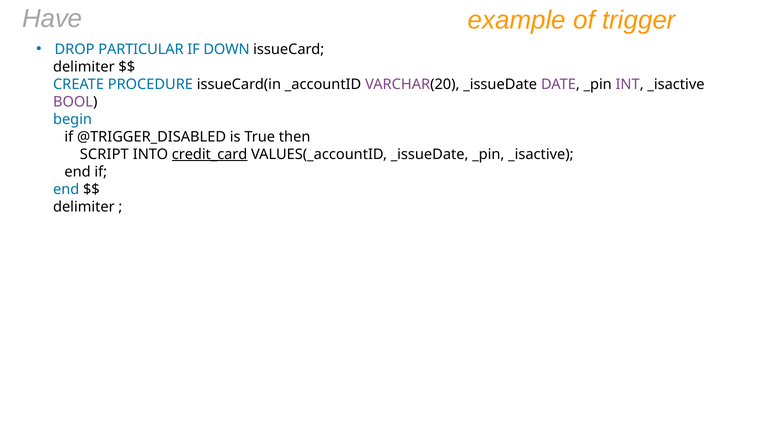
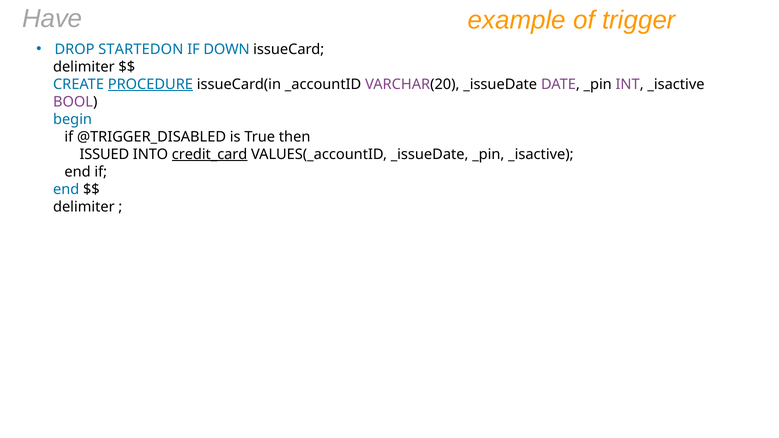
PARTICULAR: PARTICULAR -> STARTEDON (141, 49)
PROCEDURE underline: none -> present (150, 84)
SCRIPT: SCRIPT -> ISSUED (104, 154)
